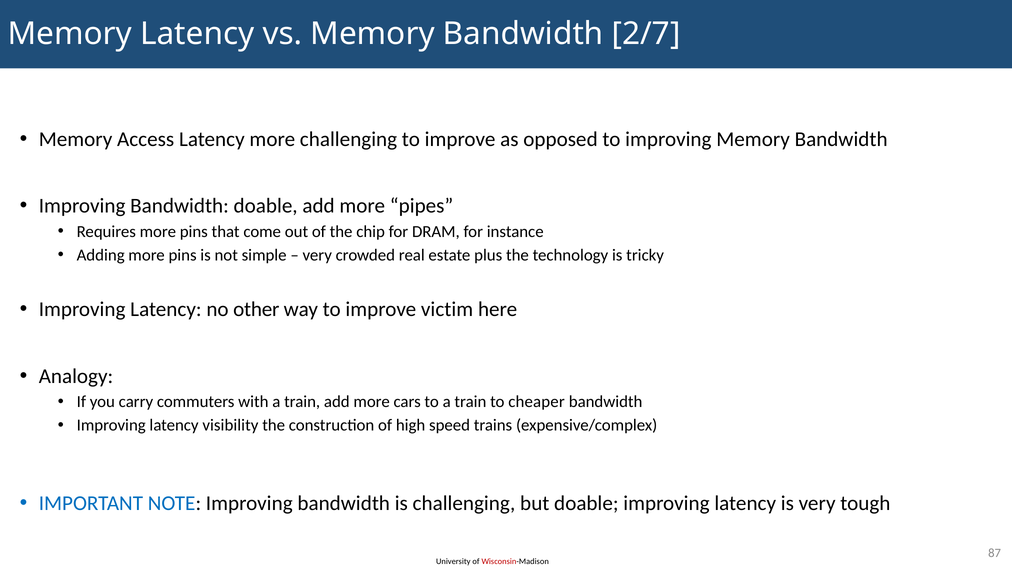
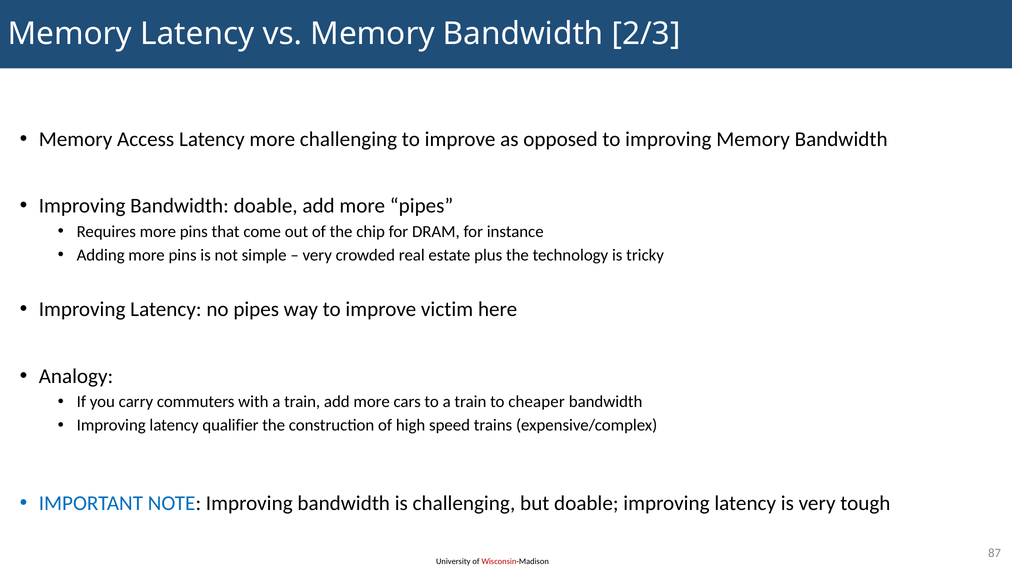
2/7: 2/7 -> 2/3 (646, 34)
no other: other -> pipes (256, 310)
visibility: visibility -> qualifier (230, 425)
